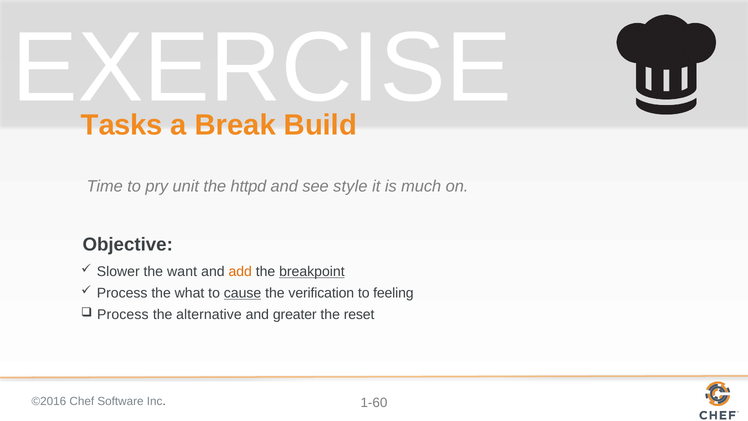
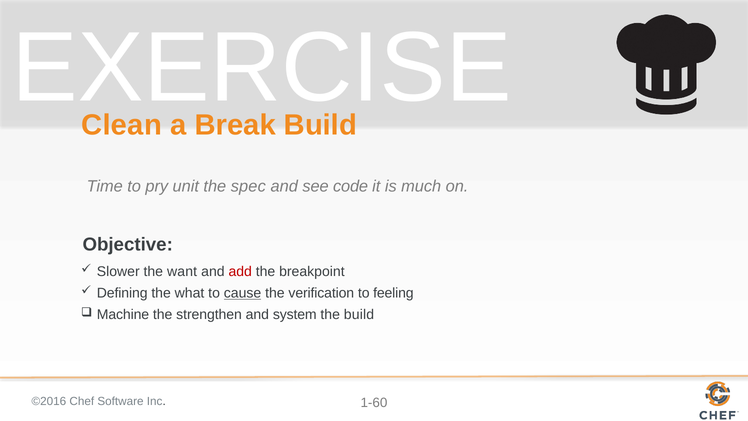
Tasks: Tasks -> Clean (122, 125)
httpd: httpd -> spec (248, 186)
style: style -> code (351, 186)
add colour: orange -> red (240, 271)
breakpoint underline: present -> none (312, 271)
Process: Process -> Defining (122, 293)
Process: Process -> Machine (123, 314)
alternative: alternative -> strengthen (209, 314)
greater: greater -> system (295, 314)
the reset: reset -> build (359, 314)
